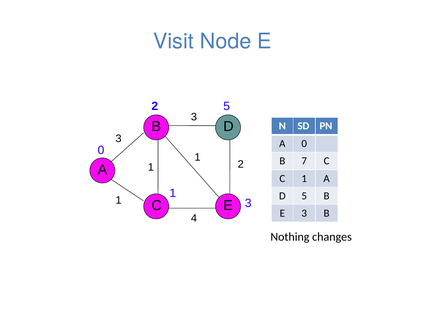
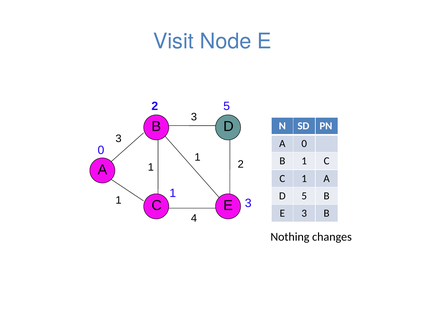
B 7: 7 -> 1 (304, 161)
